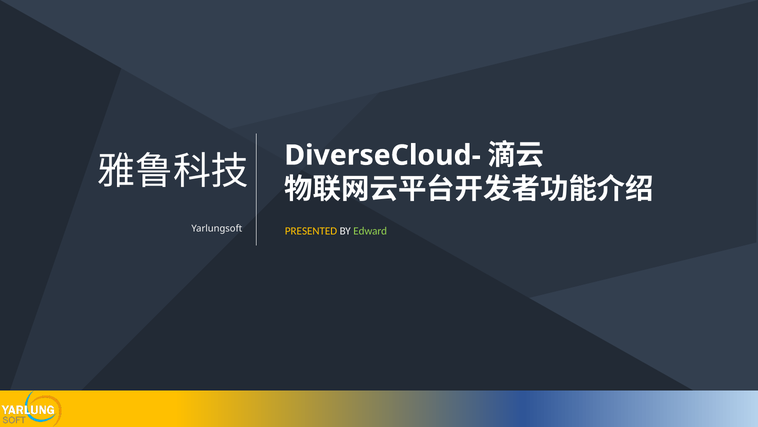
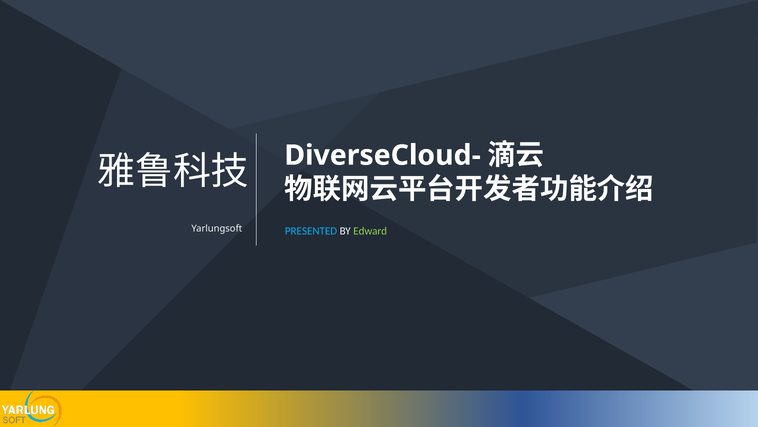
PRESENTED colour: yellow -> light blue (311, 231)
